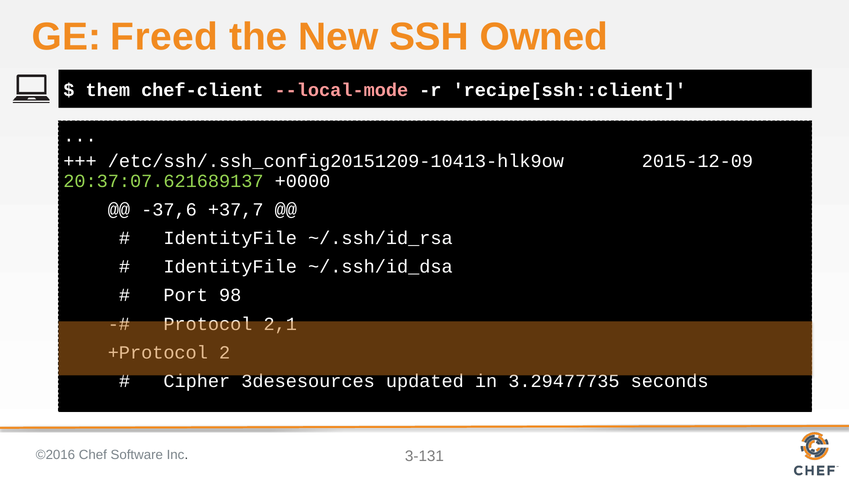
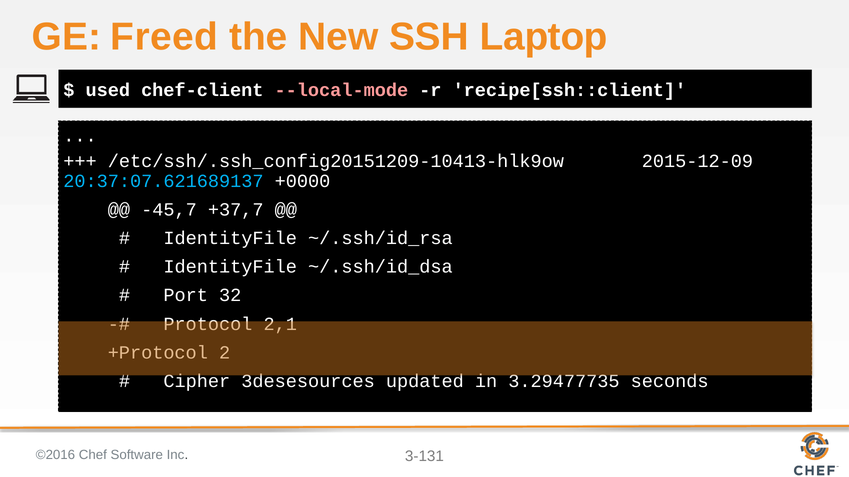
Owned: Owned -> Laptop (544, 37)
them: them -> used (108, 90)
20:37:07.621689137 colour: light green -> light blue (163, 181)
-37,6: -37,6 -> -45,7 (169, 210)
98: 98 -> 32 (230, 296)
